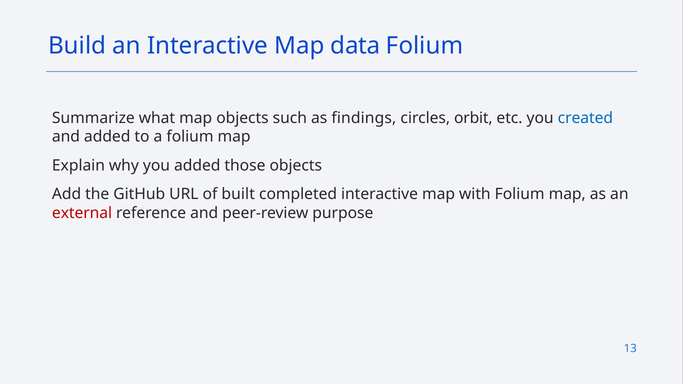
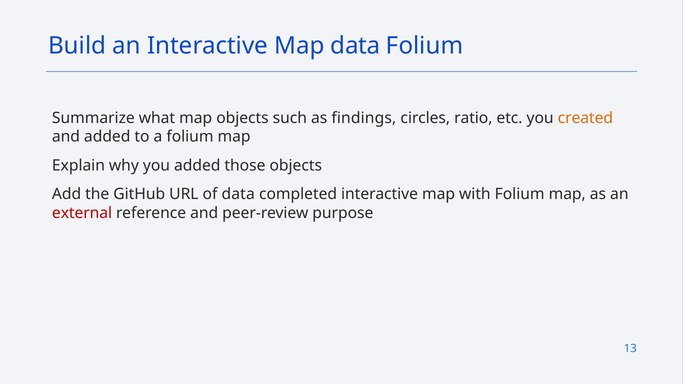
orbit: orbit -> ratio (473, 118)
created colour: blue -> orange (585, 118)
of built: built -> data (238, 194)
